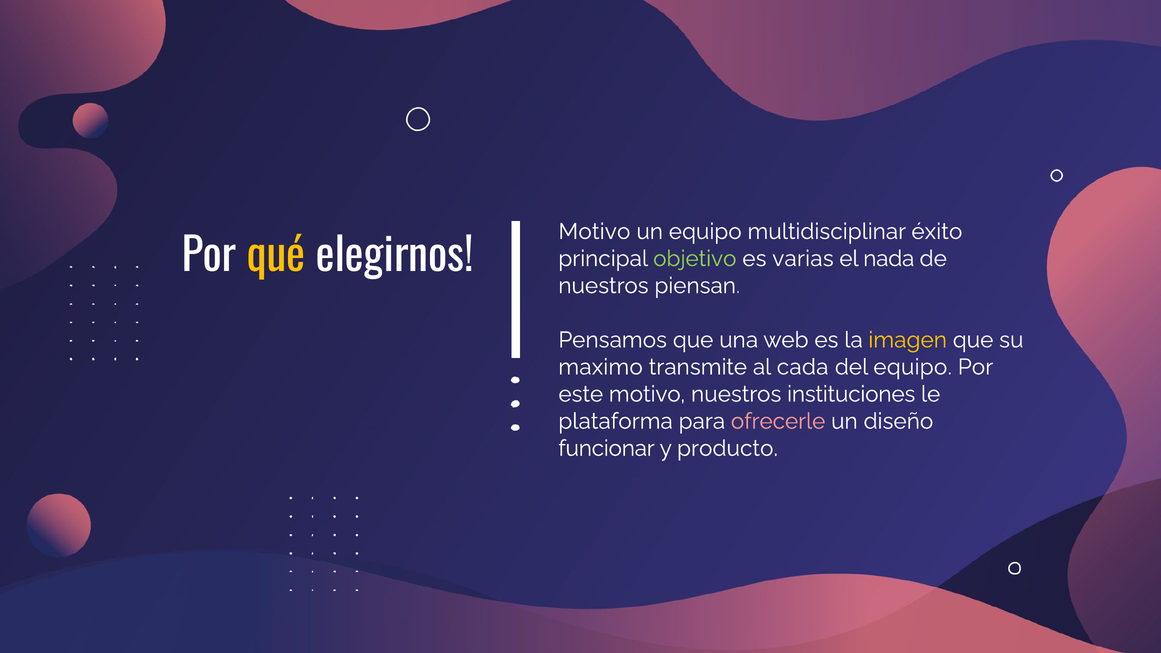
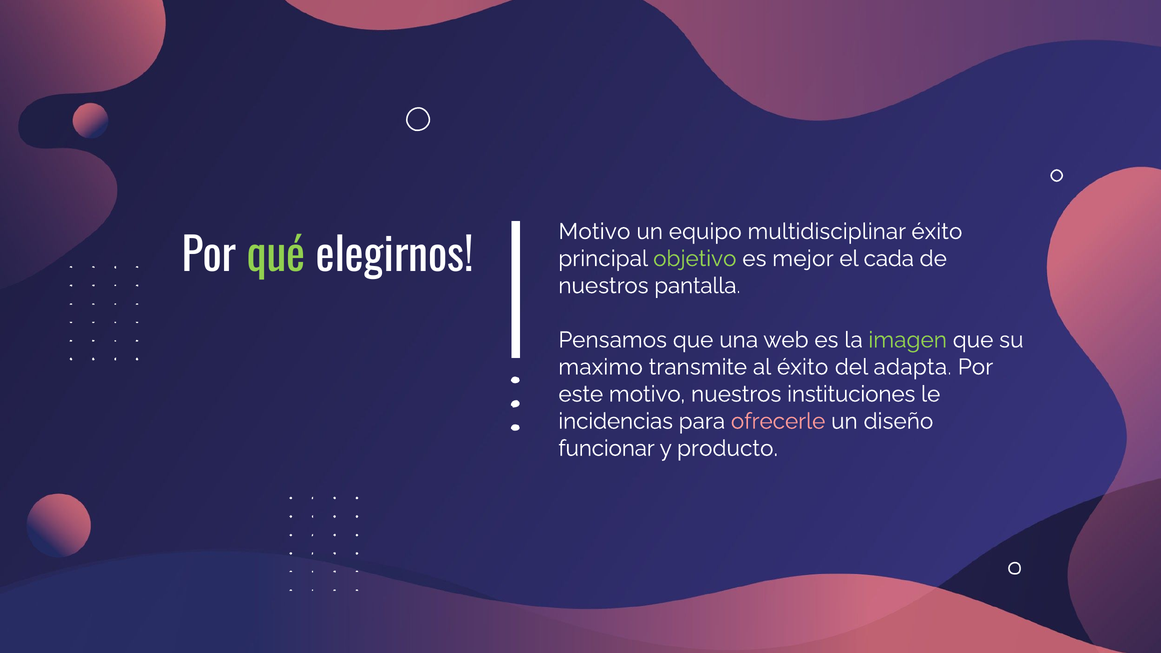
qué colour: yellow -> light green (276, 256)
varias: varias -> mejor (803, 259)
nada: nada -> cada (889, 259)
piensan: piensan -> pantalla (697, 286)
imagen colour: yellow -> light green (908, 340)
al cada: cada -> éxito (803, 367)
del equipo: equipo -> adapta (913, 367)
plataforma: plataforma -> incidencias (616, 421)
